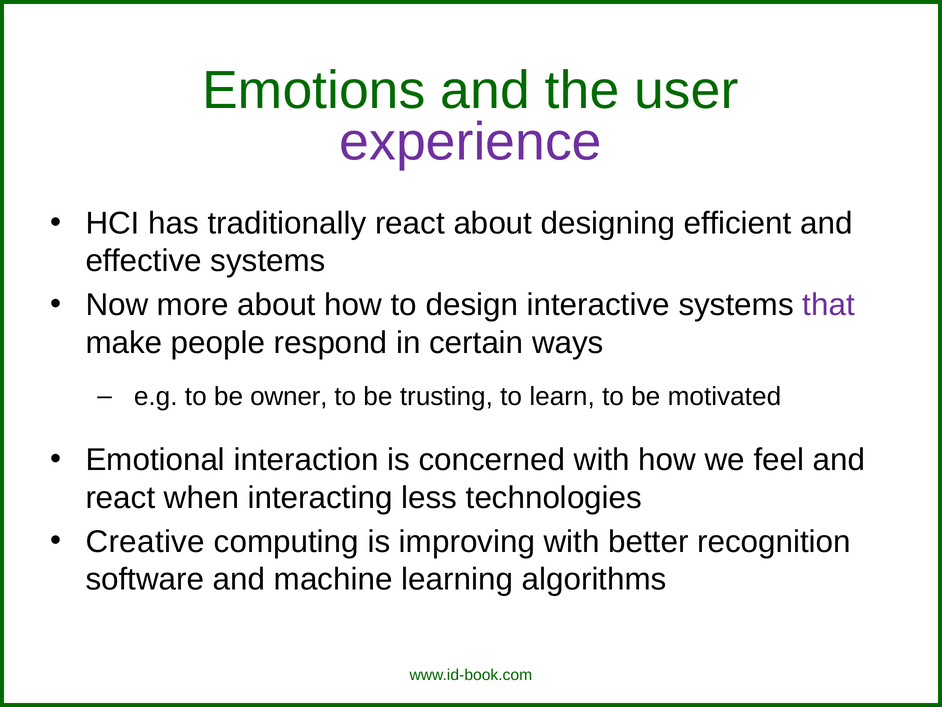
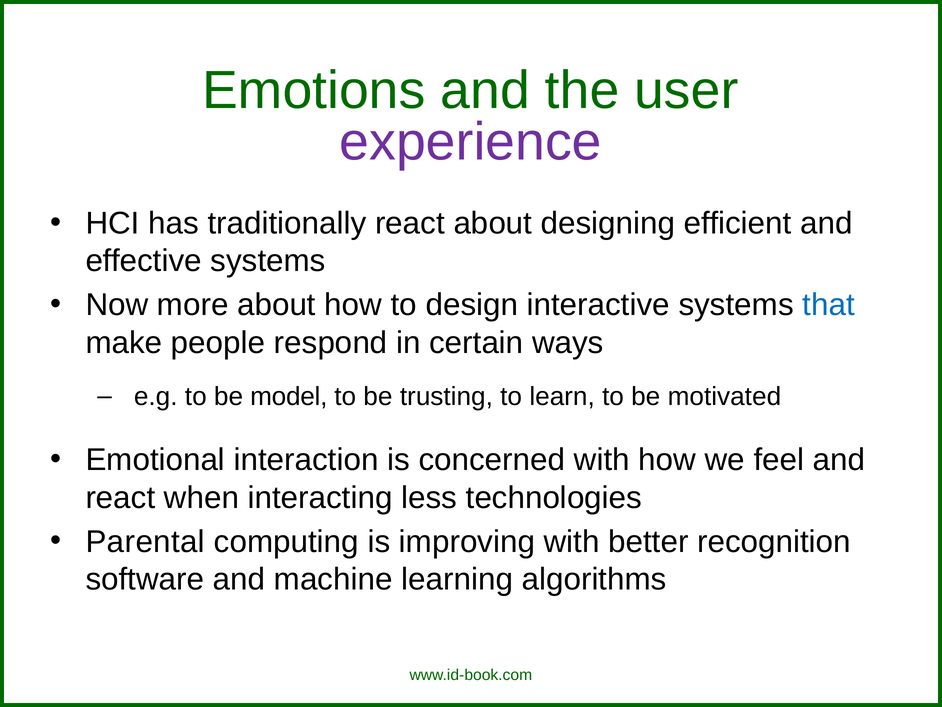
that colour: purple -> blue (829, 305)
owner: owner -> model (289, 397)
Creative: Creative -> Parental (145, 541)
